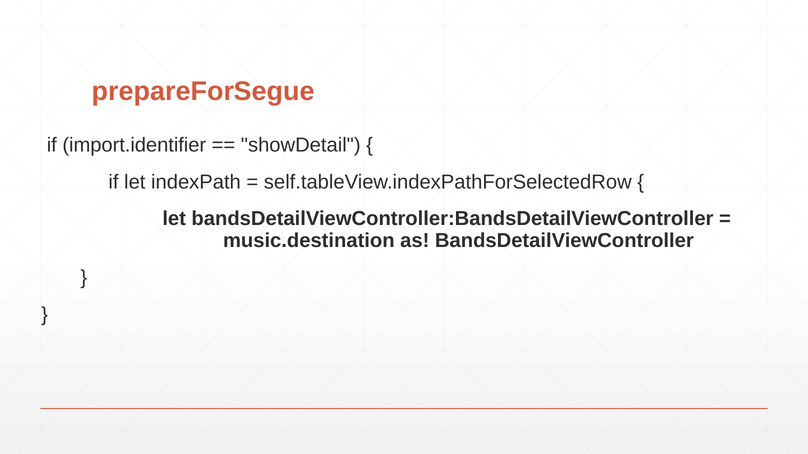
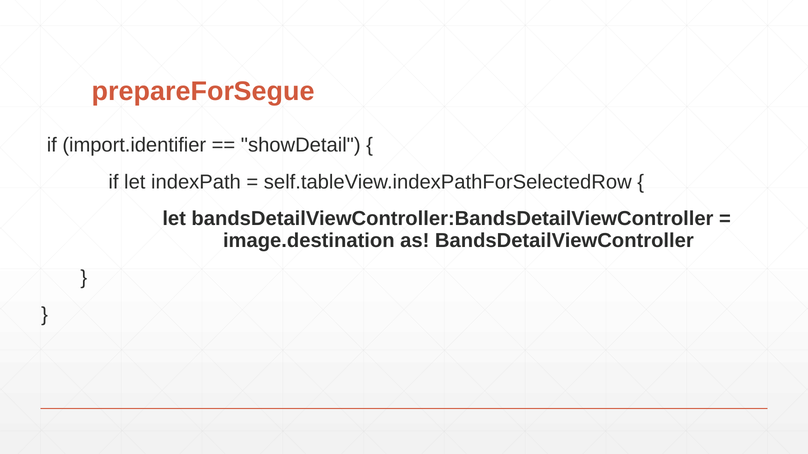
music.destination: music.destination -> image.destination (309, 241)
